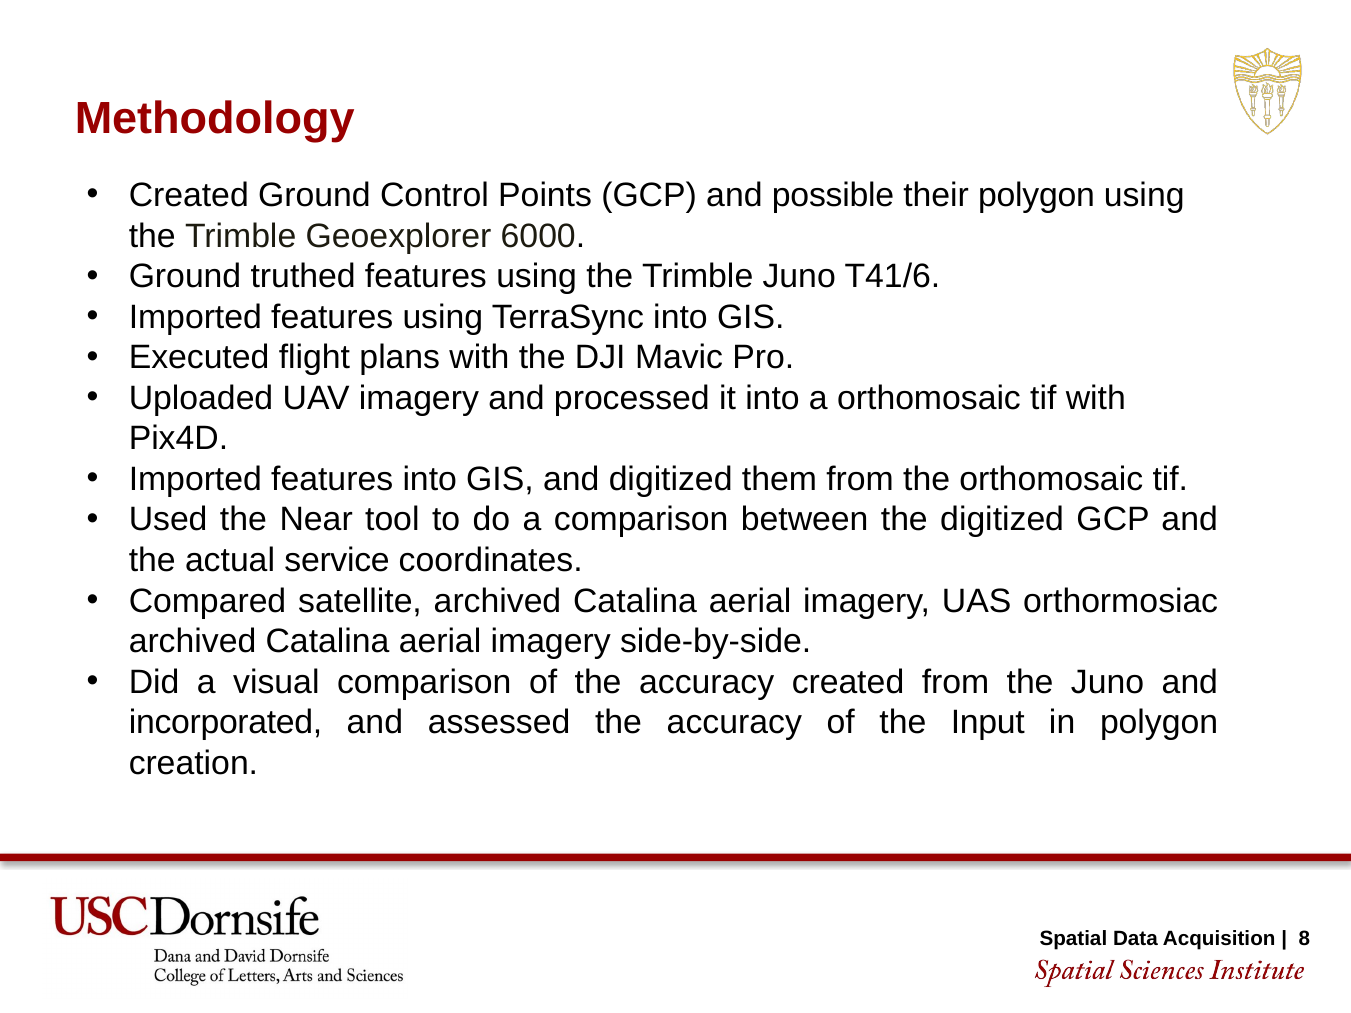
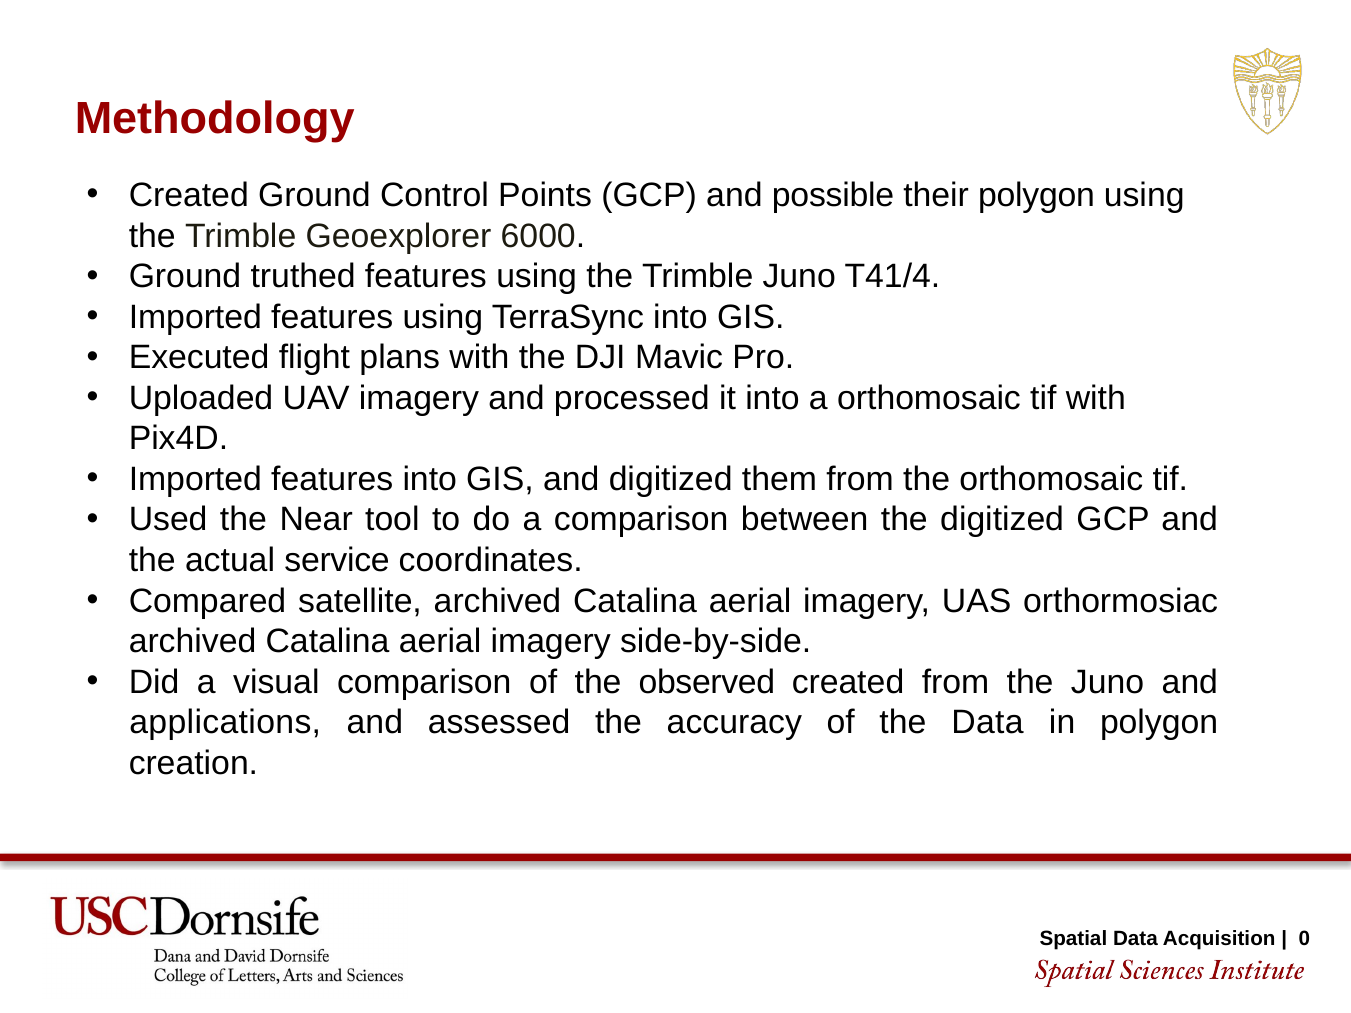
T41/6: T41/6 -> T41/4 (892, 277)
of the accuracy: accuracy -> observed (707, 682)
incorporated: incorporated -> applications (225, 723)
the Input: Input -> Data (987, 723)
8: 8 -> 0 (1304, 939)
